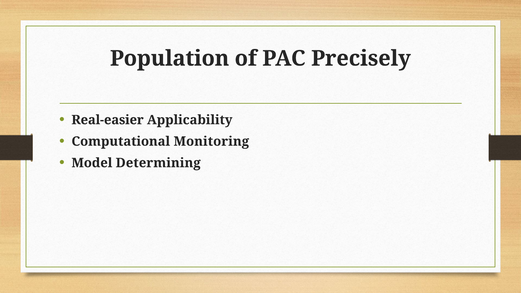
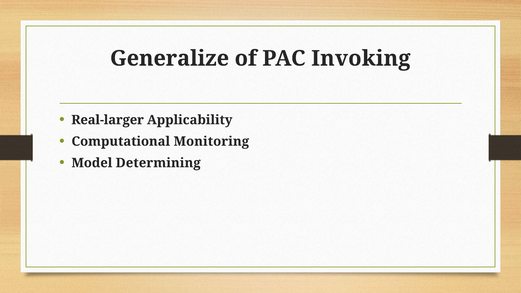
Population: Population -> Generalize (170, 58)
Precisely: Precisely -> Invoking (361, 58)
Real-easier: Real-easier -> Real-larger (108, 120)
